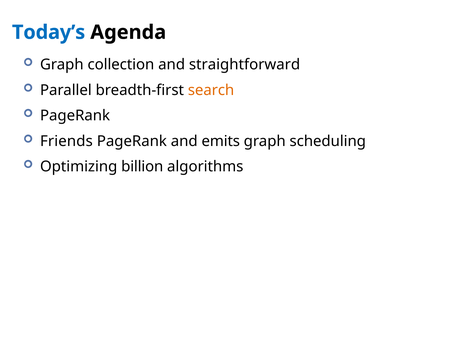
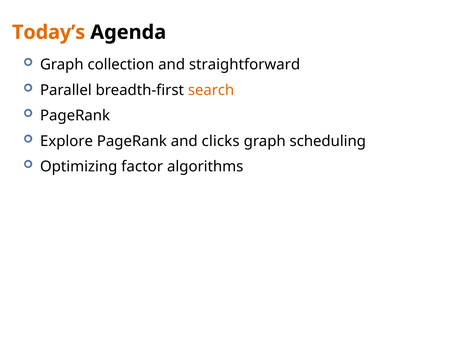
Today’s colour: blue -> orange (49, 32)
Friends: Friends -> Explore (67, 141)
emits: emits -> clicks (221, 141)
billion: billion -> factor (142, 166)
